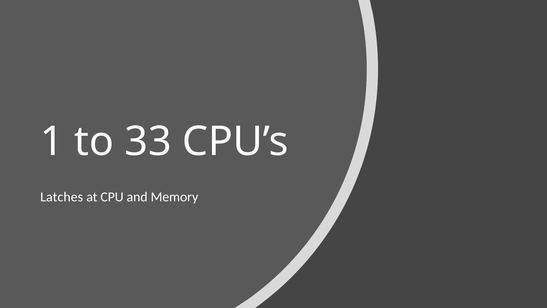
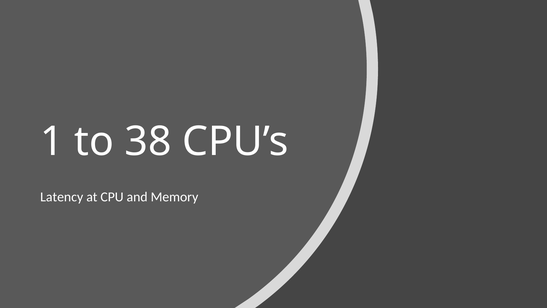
33: 33 -> 38 (148, 142)
Latches: Latches -> Latency (62, 197)
